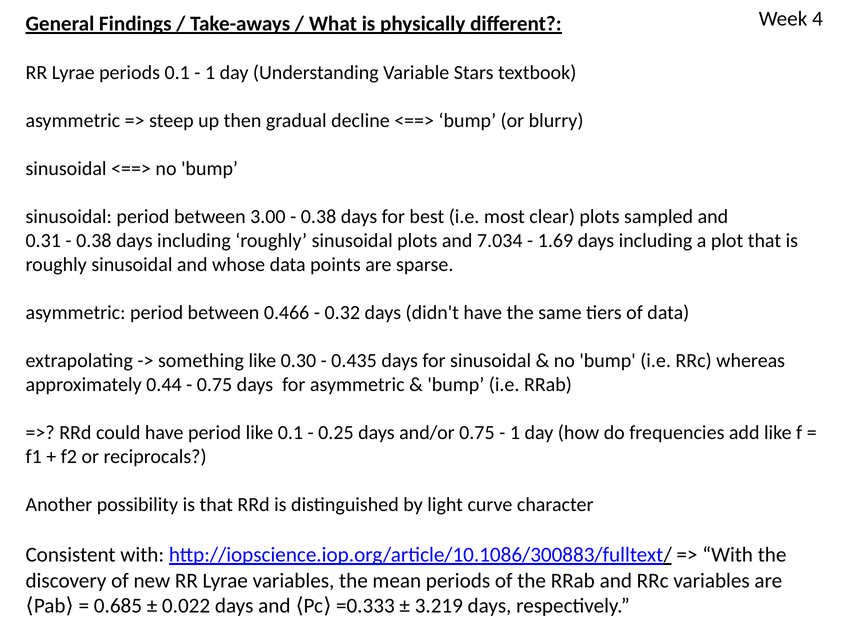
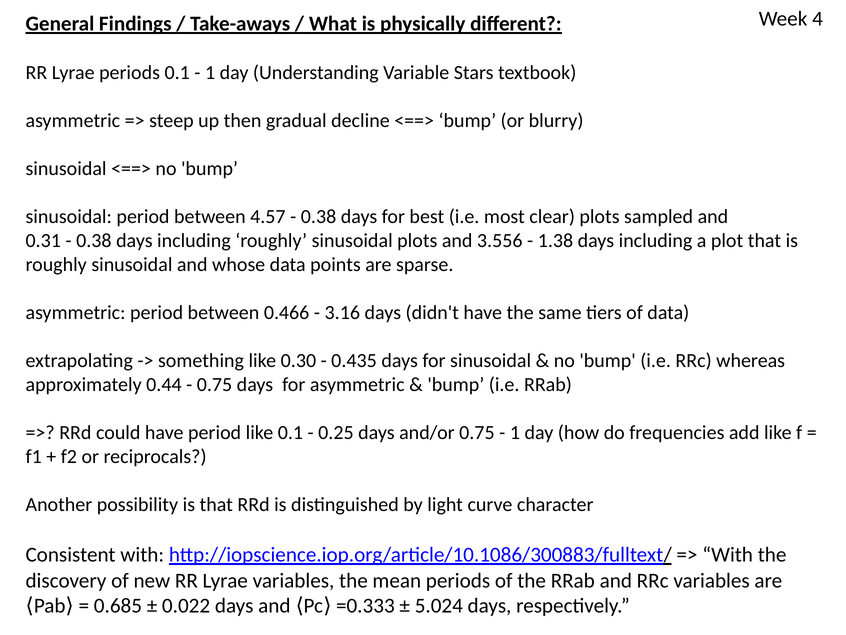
3.00: 3.00 -> 4.57 (268, 216)
7.034: 7.034 -> 3.556 (500, 240)
1.69: 1.69 -> 1.38 (555, 240)
0.32: 0.32 -> 3.16 (342, 312)
3.219: 3.219 -> 5.024 (439, 605)
